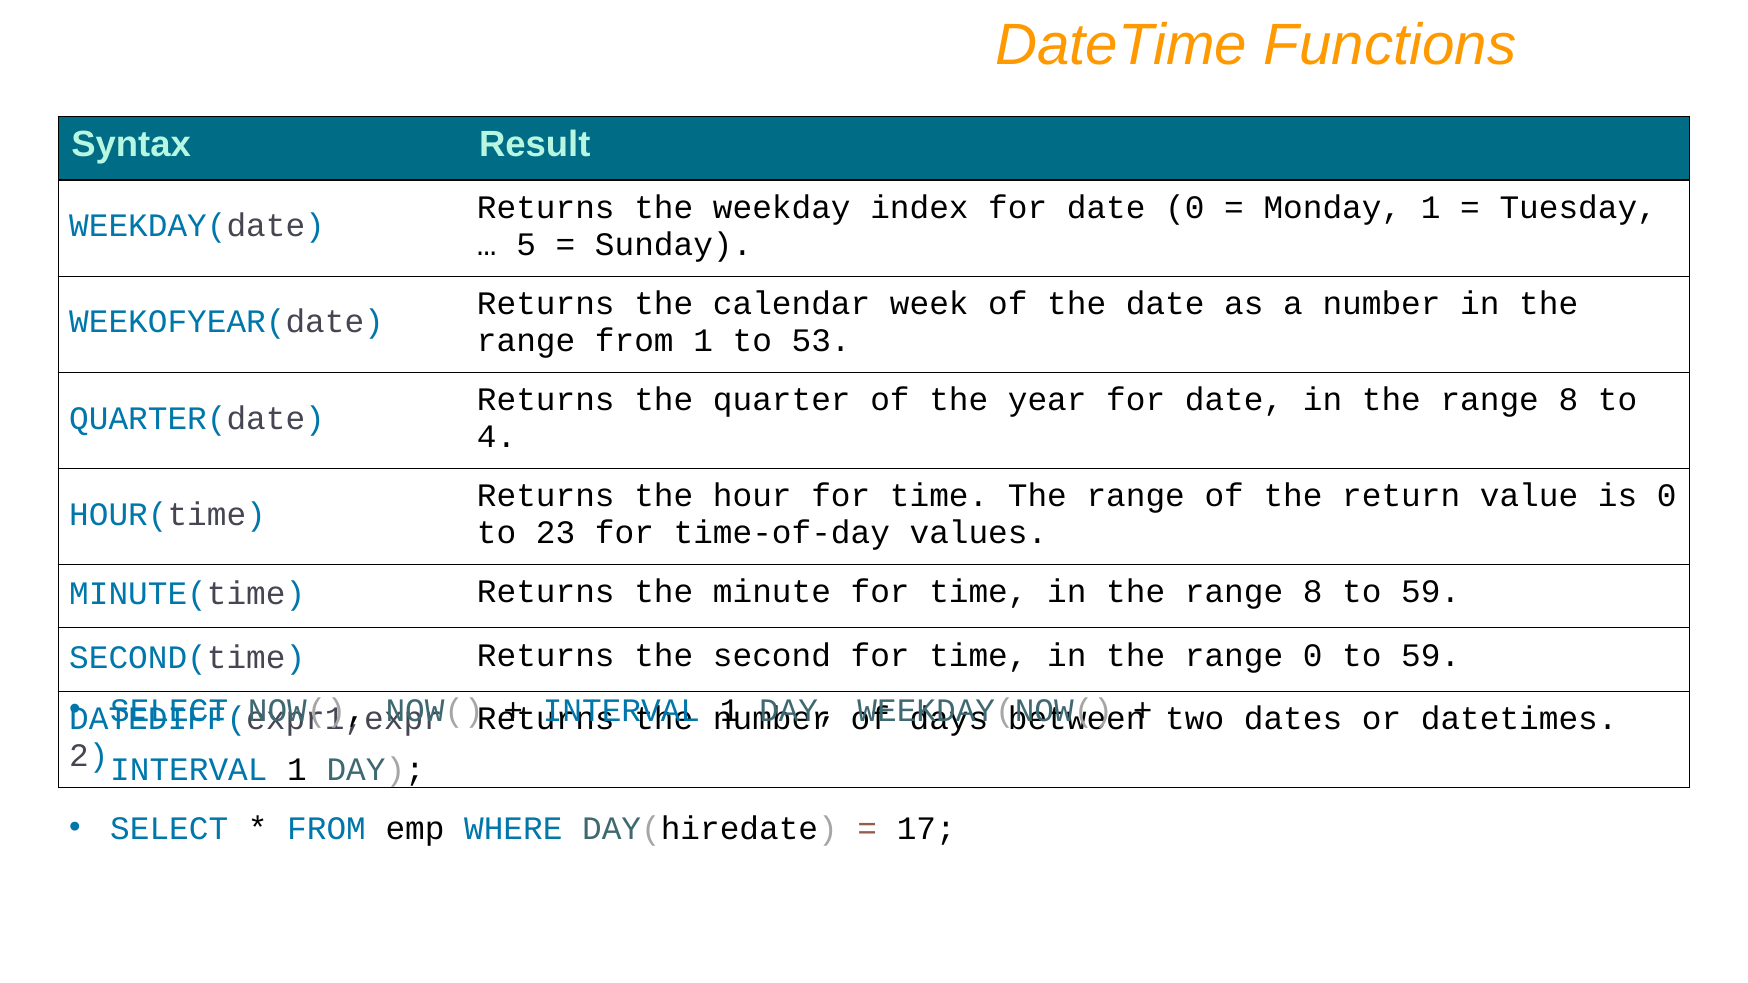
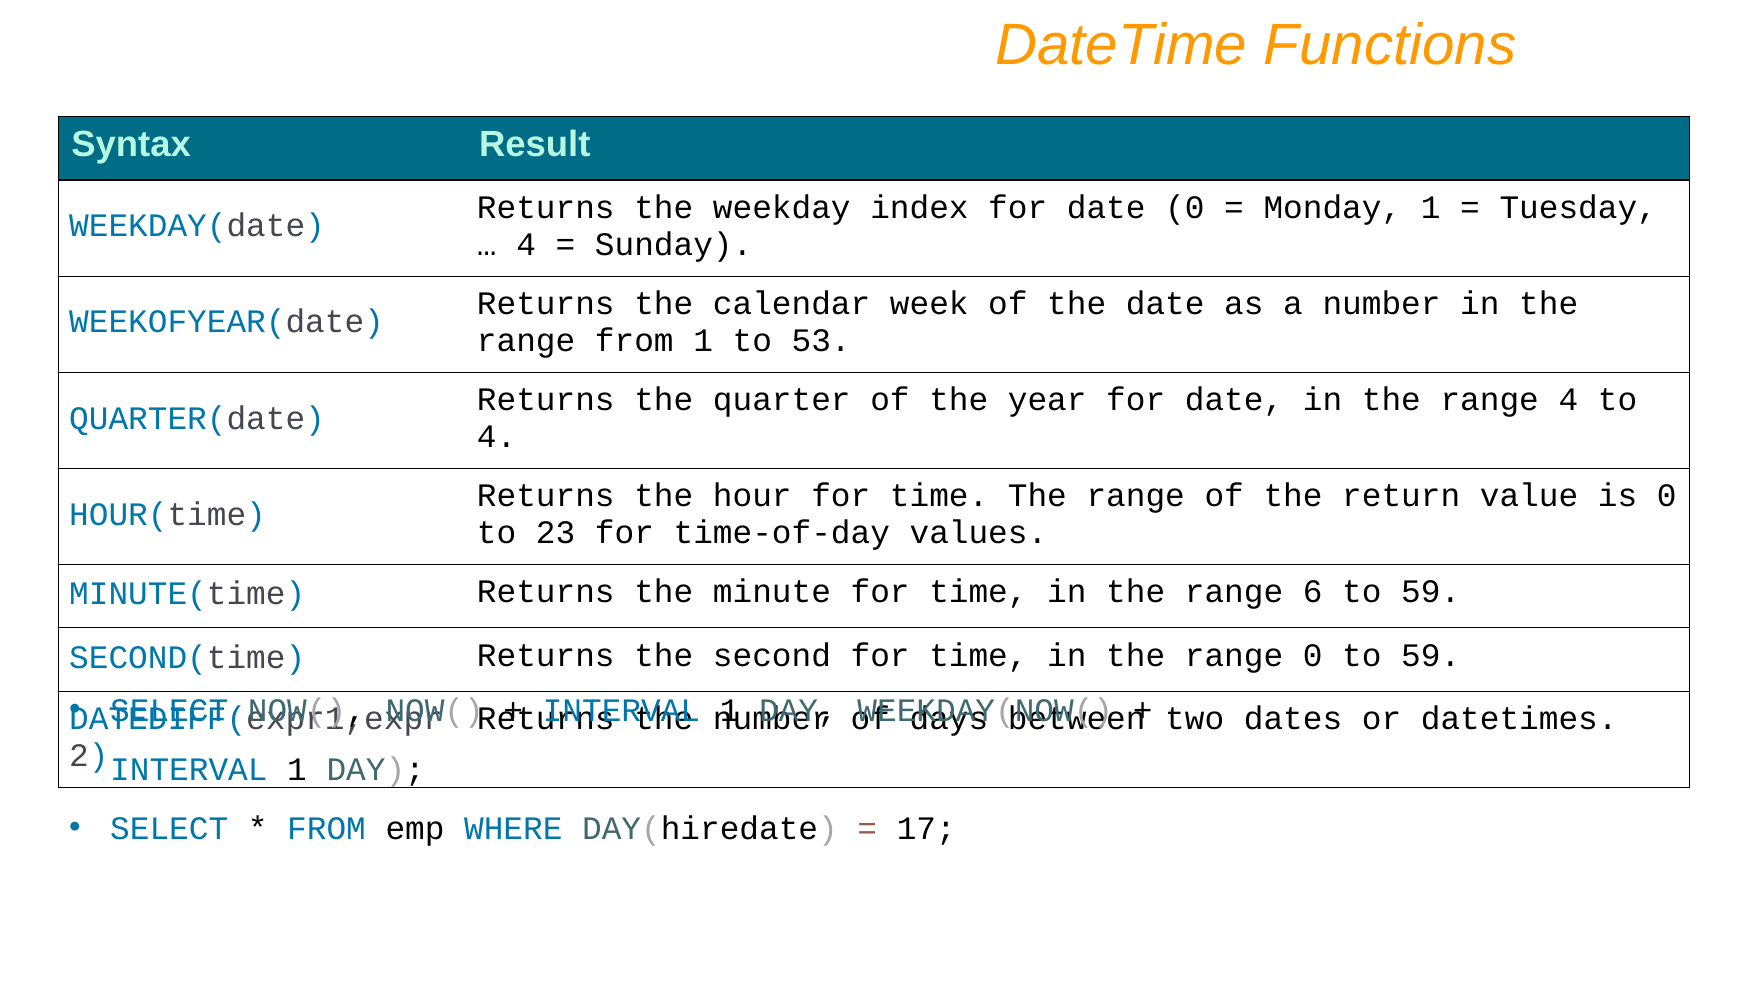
5: 5 -> 4 (526, 245)
8: 8 -> 4 (1568, 400)
8: 8 -> 6 (1313, 592)
